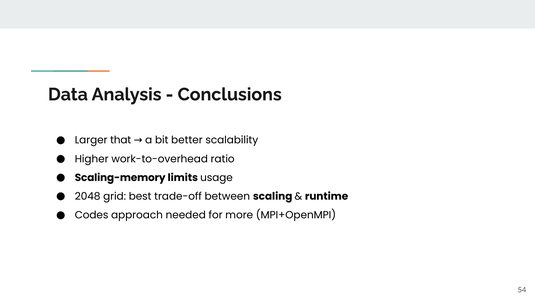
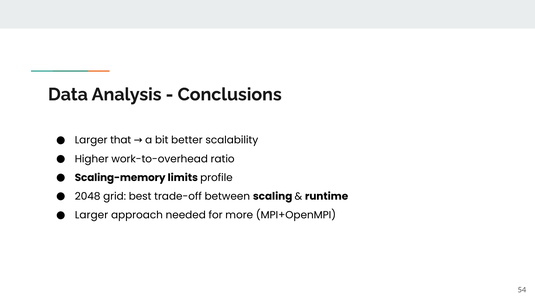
usage: usage -> profile (216, 178)
Codes: Codes -> Larger (92, 215)
